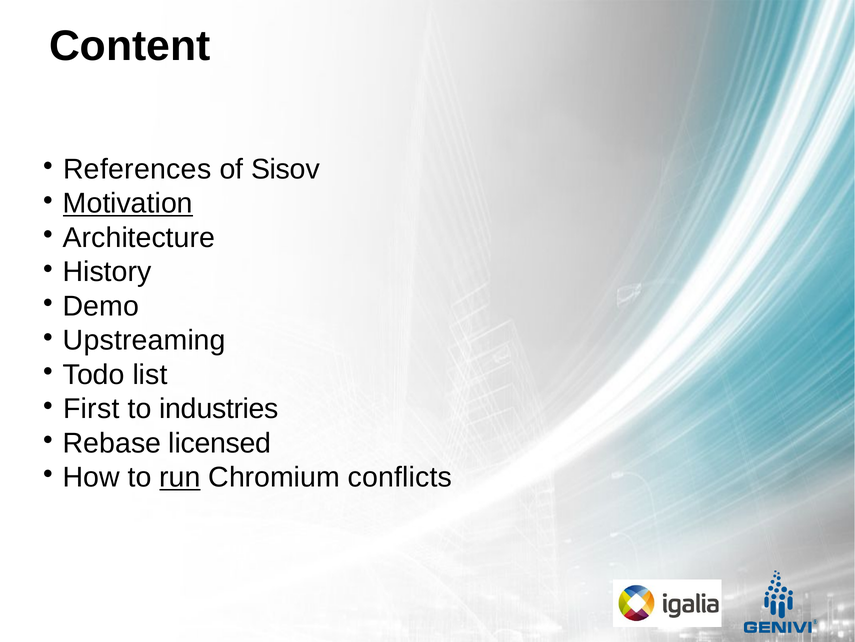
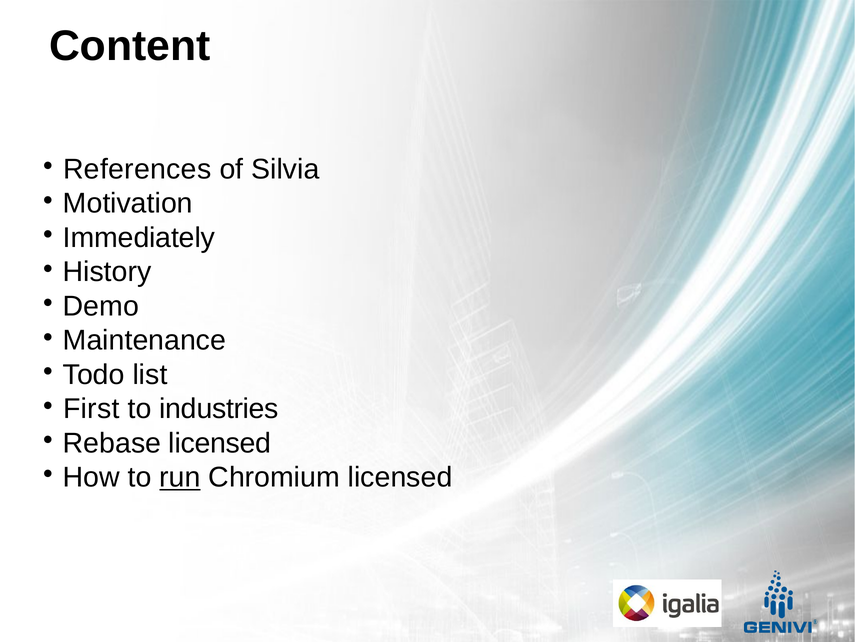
Sisov: Sisov -> Silvia (285, 169)
Motivation underline: present -> none (128, 203)
Architecture: Architecture -> Immediately (139, 238)
Upstreaming: Upstreaming -> Maintenance (144, 340)
Chromium conflicts: conflicts -> licensed (400, 477)
